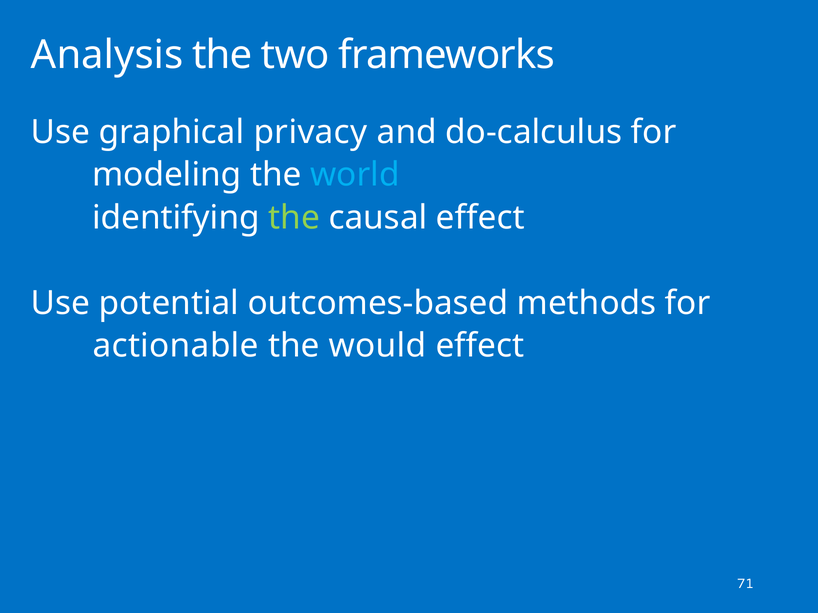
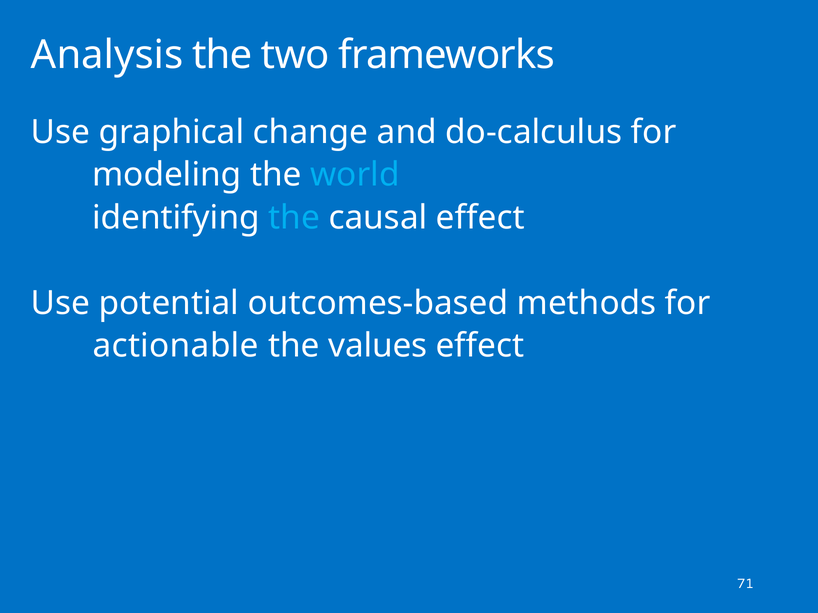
privacy: privacy -> change (311, 132)
the colour: light green -> light blue (294, 218)
would: would -> values (378, 346)
